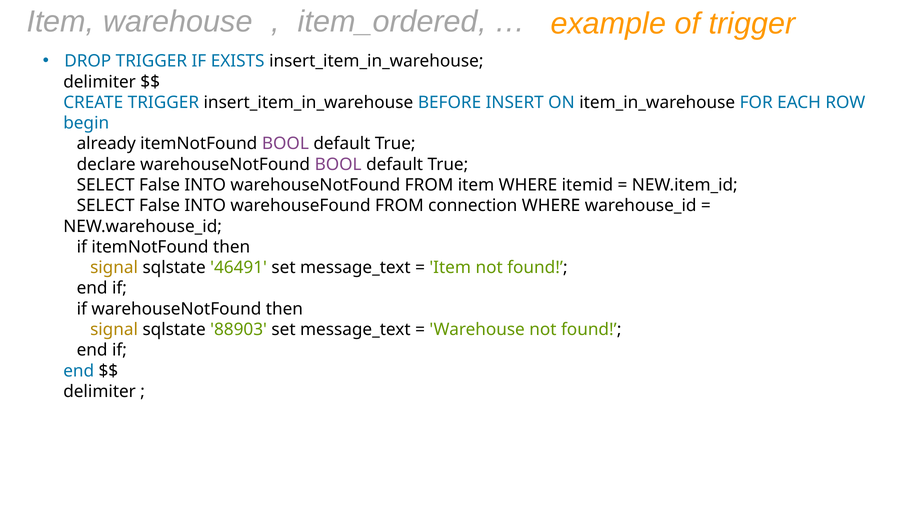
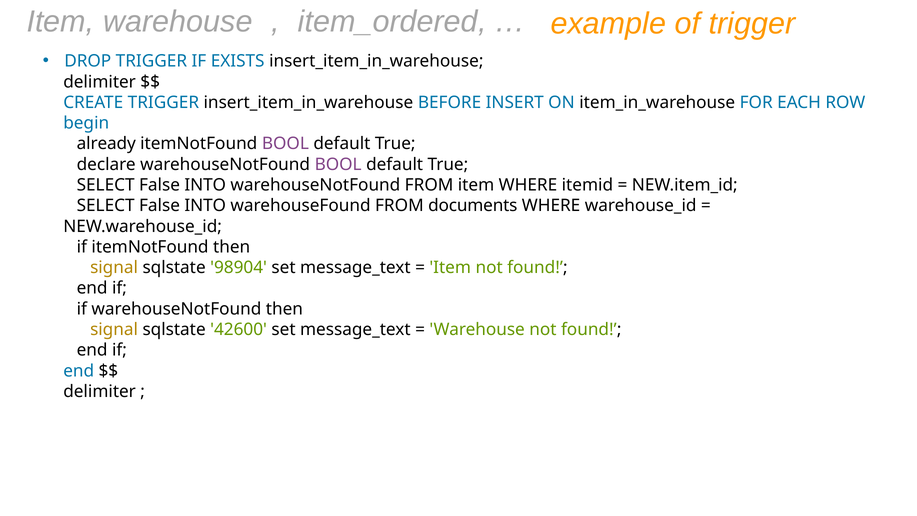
connection: connection -> documents (473, 206)
46491: 46491 -> 98904 (239, 268)
88903: 88903 -> 42600 (239, 329)
